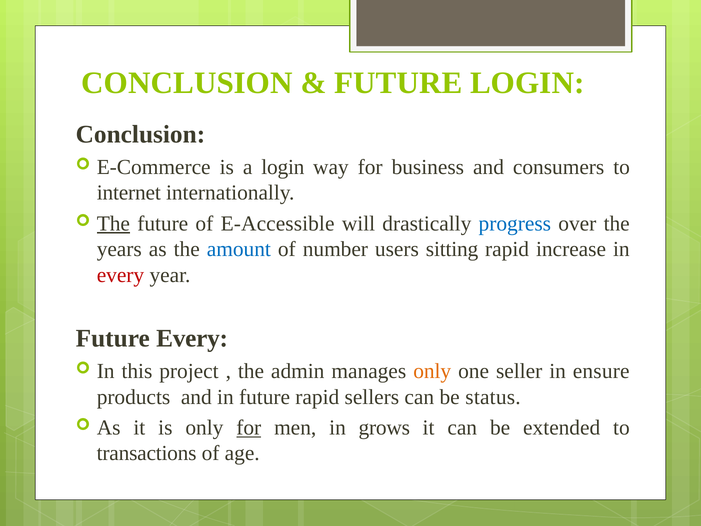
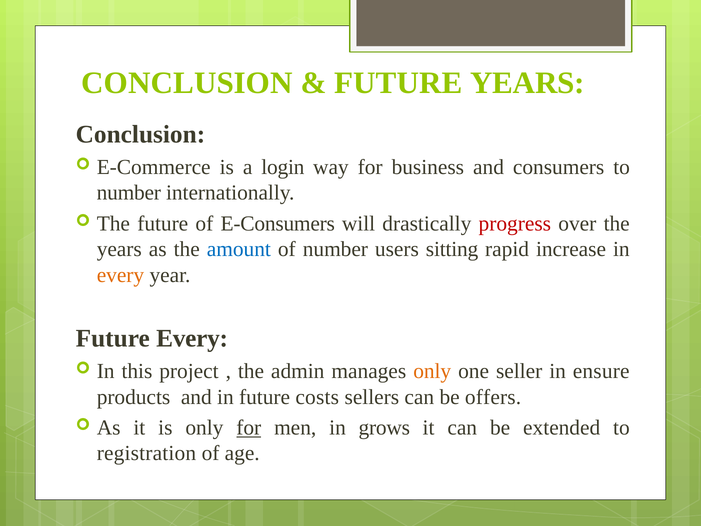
FUTURE LOGIN: LOGIN -> YEARS (527, 83)
internet: internet -> number (129, 193)
The underline: present -> none (113, 224)
E-Accessible: E-Accessible -> E-Consumers (278, 224)
progress colour: blue -> red (515, 224)
every colour: red -> orange (120, 275)
future rapid: rapid -> costs (317, 397)
status: status -> offers (493, 397)
transactions: transactions -> registration (146, 453)
